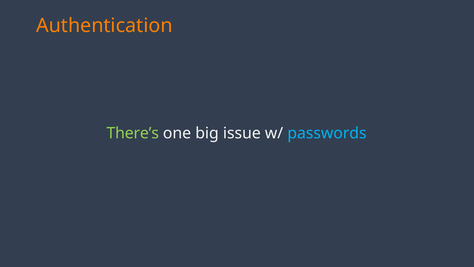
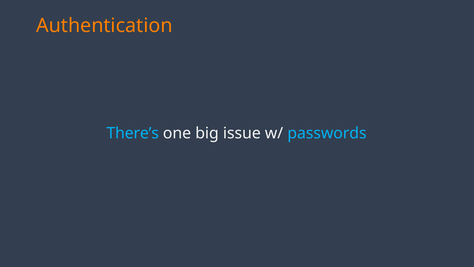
There’s colour: light green -> light blue (133, 133)
